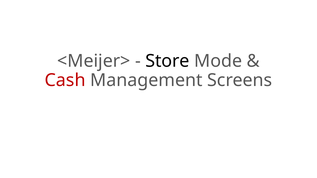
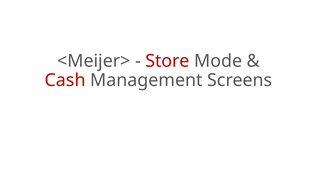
Store colour: black -> red (167, 61)
